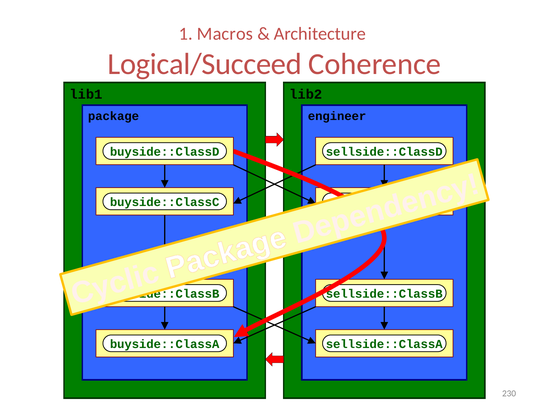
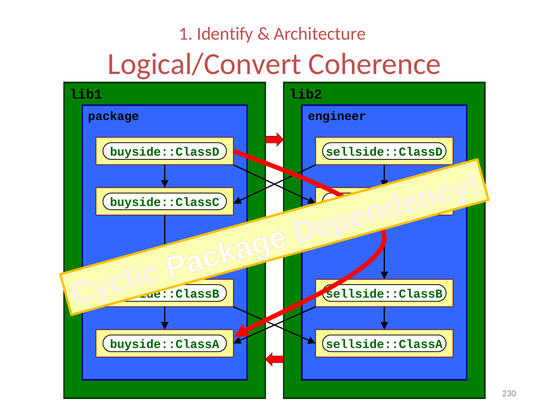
Macros: Macros -> Identify (225, 34)
Logical/Succeed: Logical/Succeed -> Logical/Convert (205, 64)
